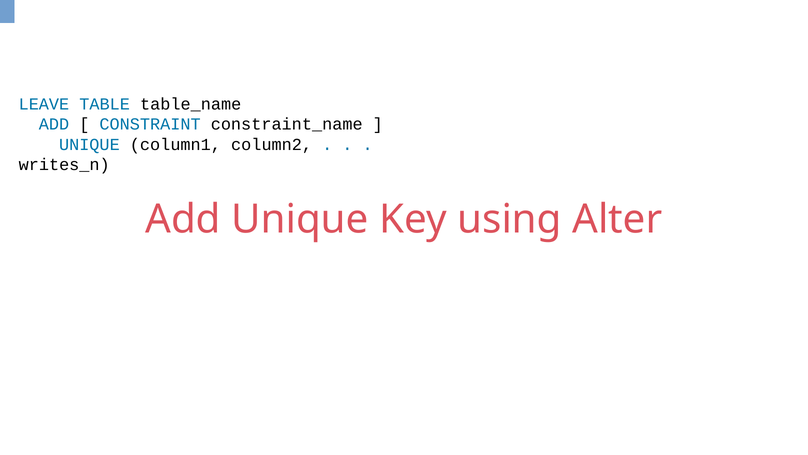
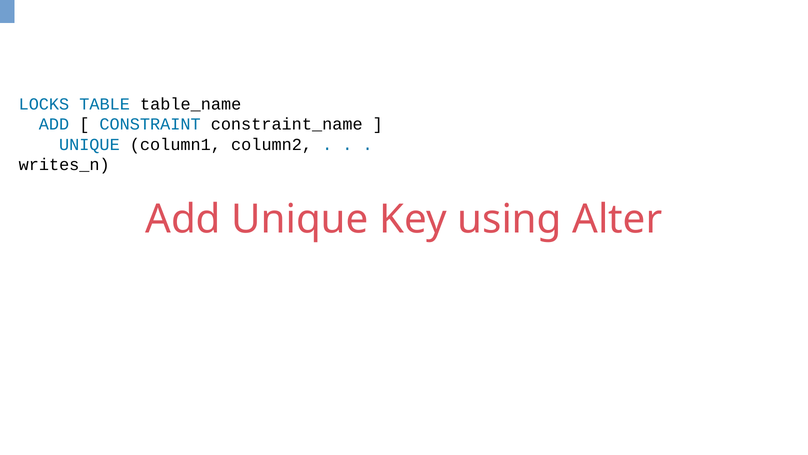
LEAVE: LEAVE -> LOCKS (44, 104)
